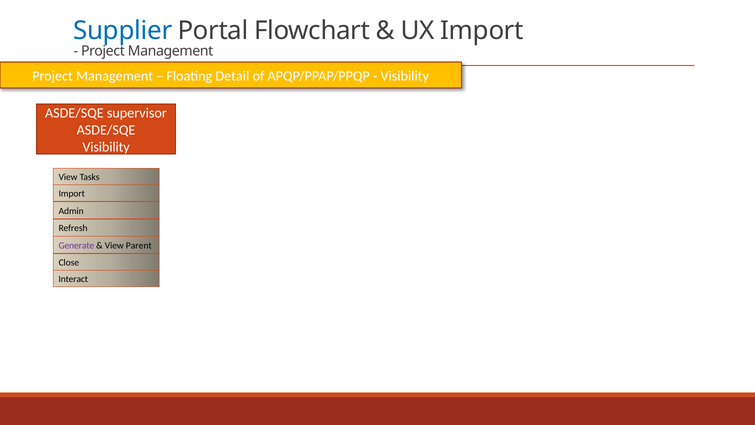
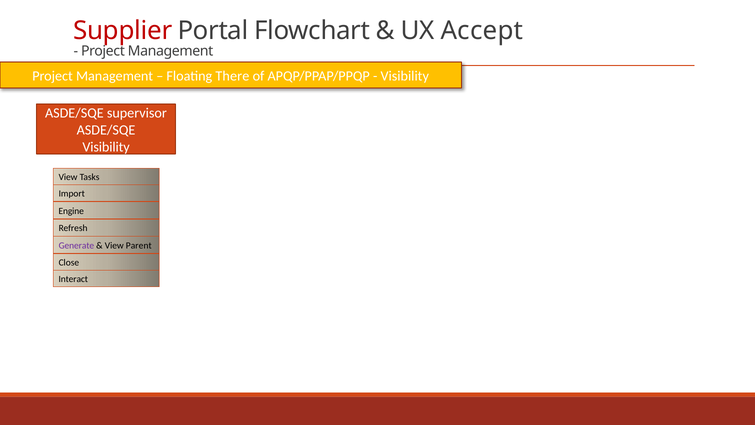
Supplier colour: blue -> red (123, 31)
UX Import: Import -> Accept (482, 31)
Detail: Detail -> There (232, 76)
Admin: Admin -> Engine (71, 211)
